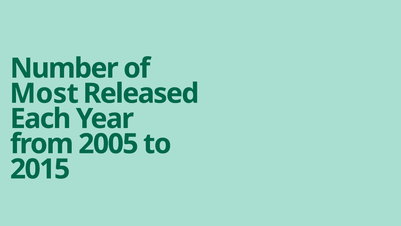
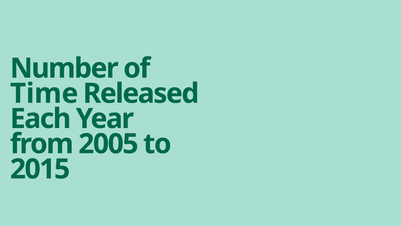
Most: Most -> Time (44, 93)
